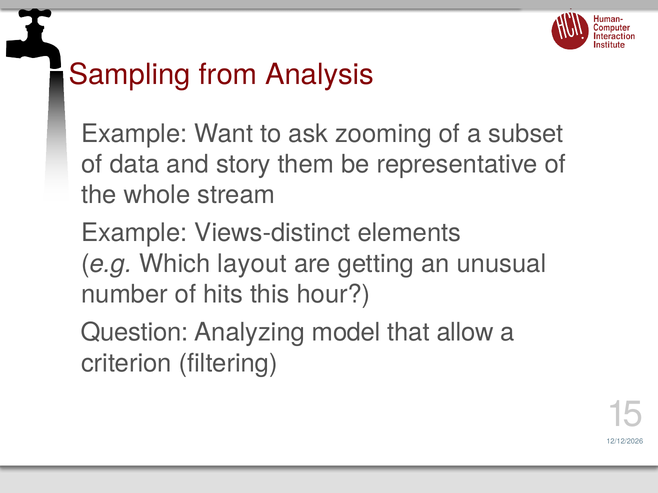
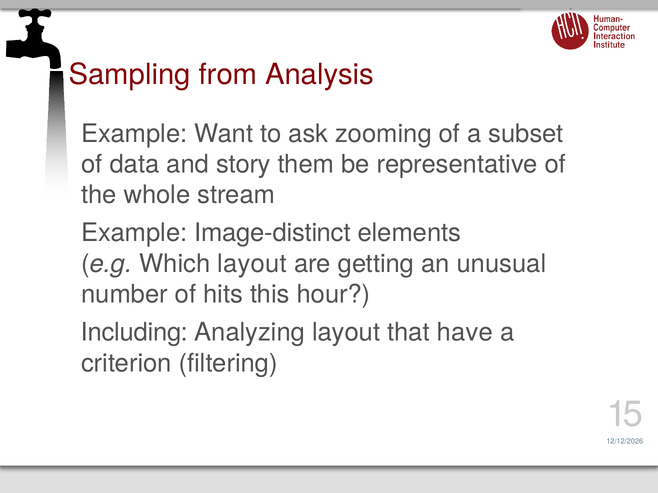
Views-distinct: Views-distinct -> Image-distinct (273, 233)
Question: Question -> Including (134, 333)
Analyzing model: model -> layout (346, 333)
allow: allow -> have (465, 333)
